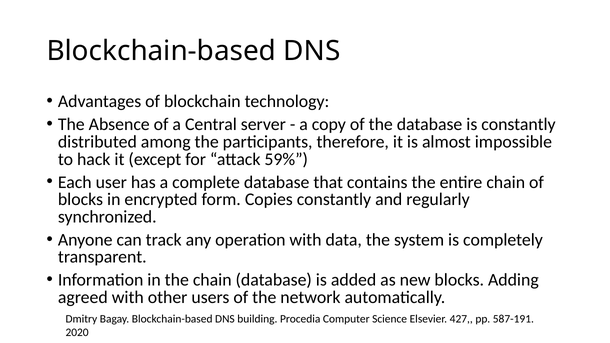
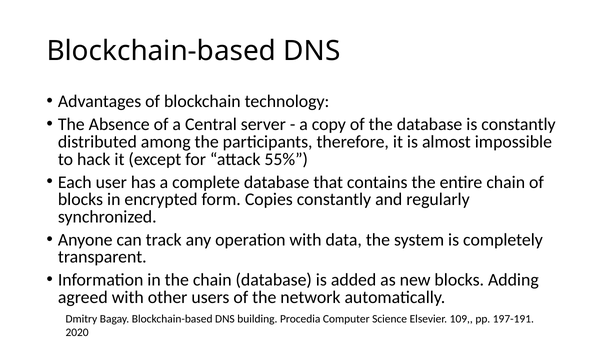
59%: 59% -> 55% (286, 159)
427: 427 -> 109 (461, 319)
587-191: 587-191 -> 197-191 (513, 319)
